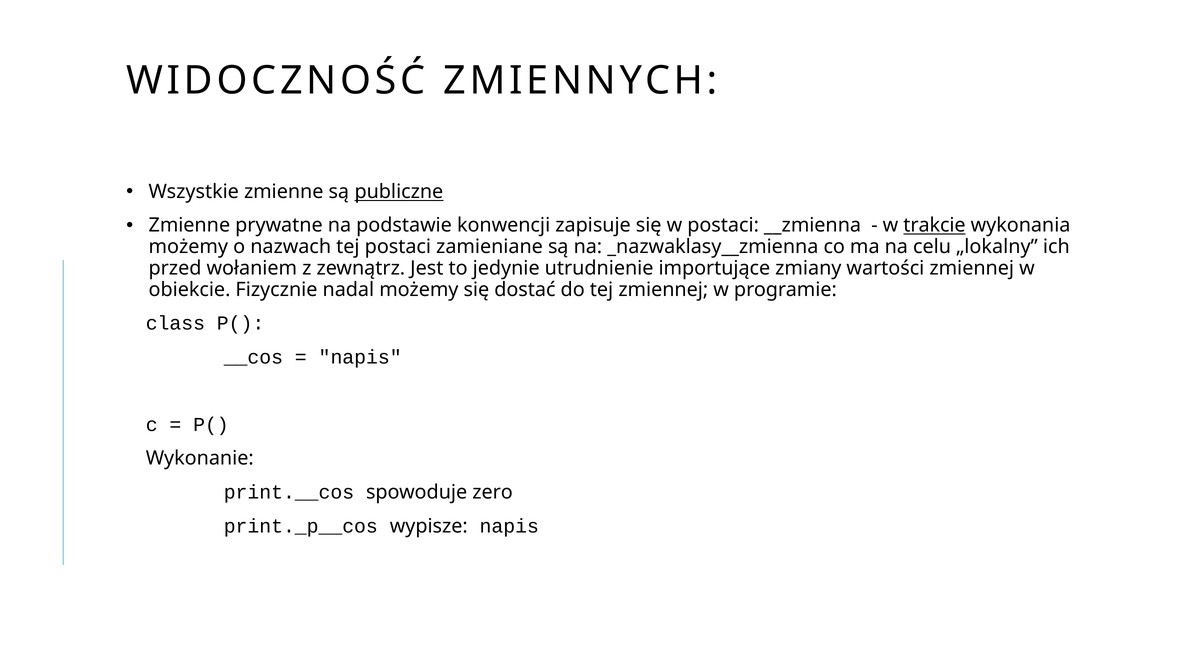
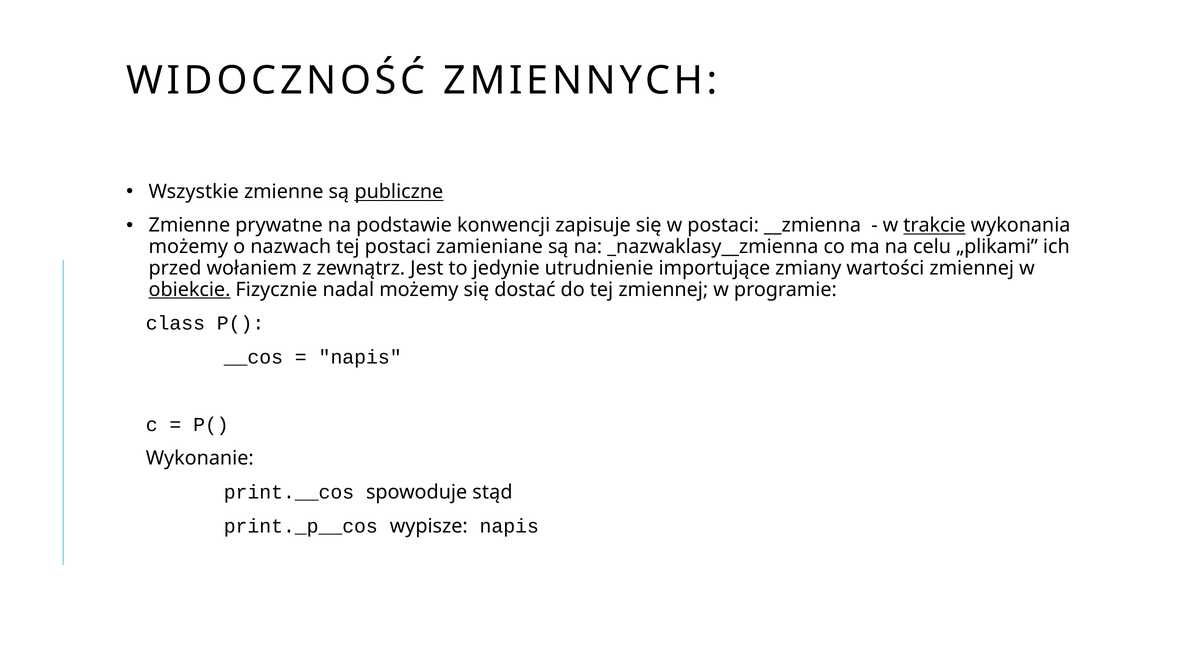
„lokalny: „lokalny -> „plikami (997, 247)
obiekcie underline: none -> present (190, 289)
zero: zero -> stąd (492, 492)
